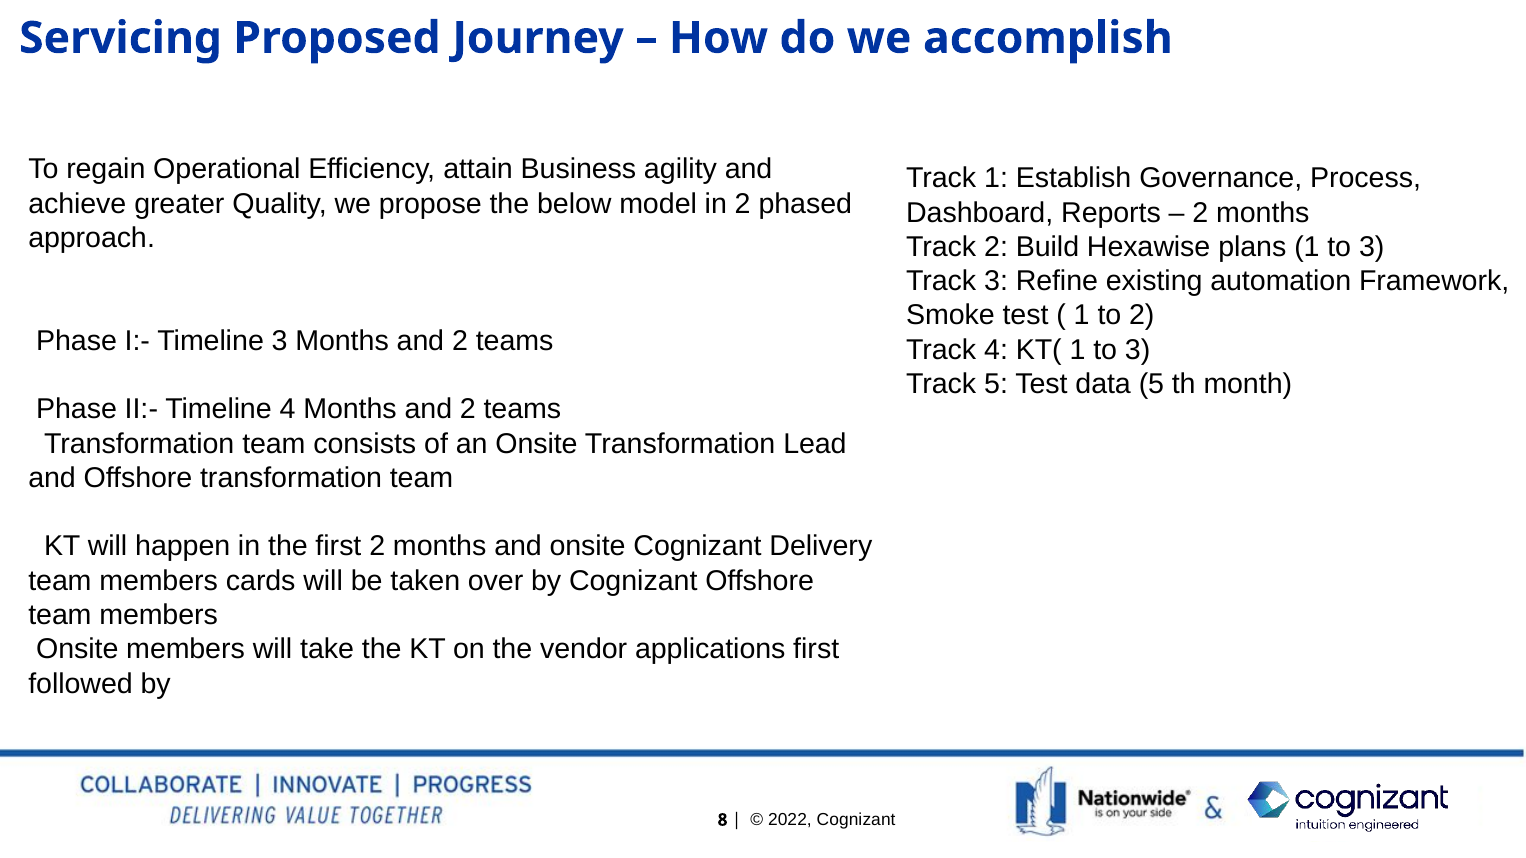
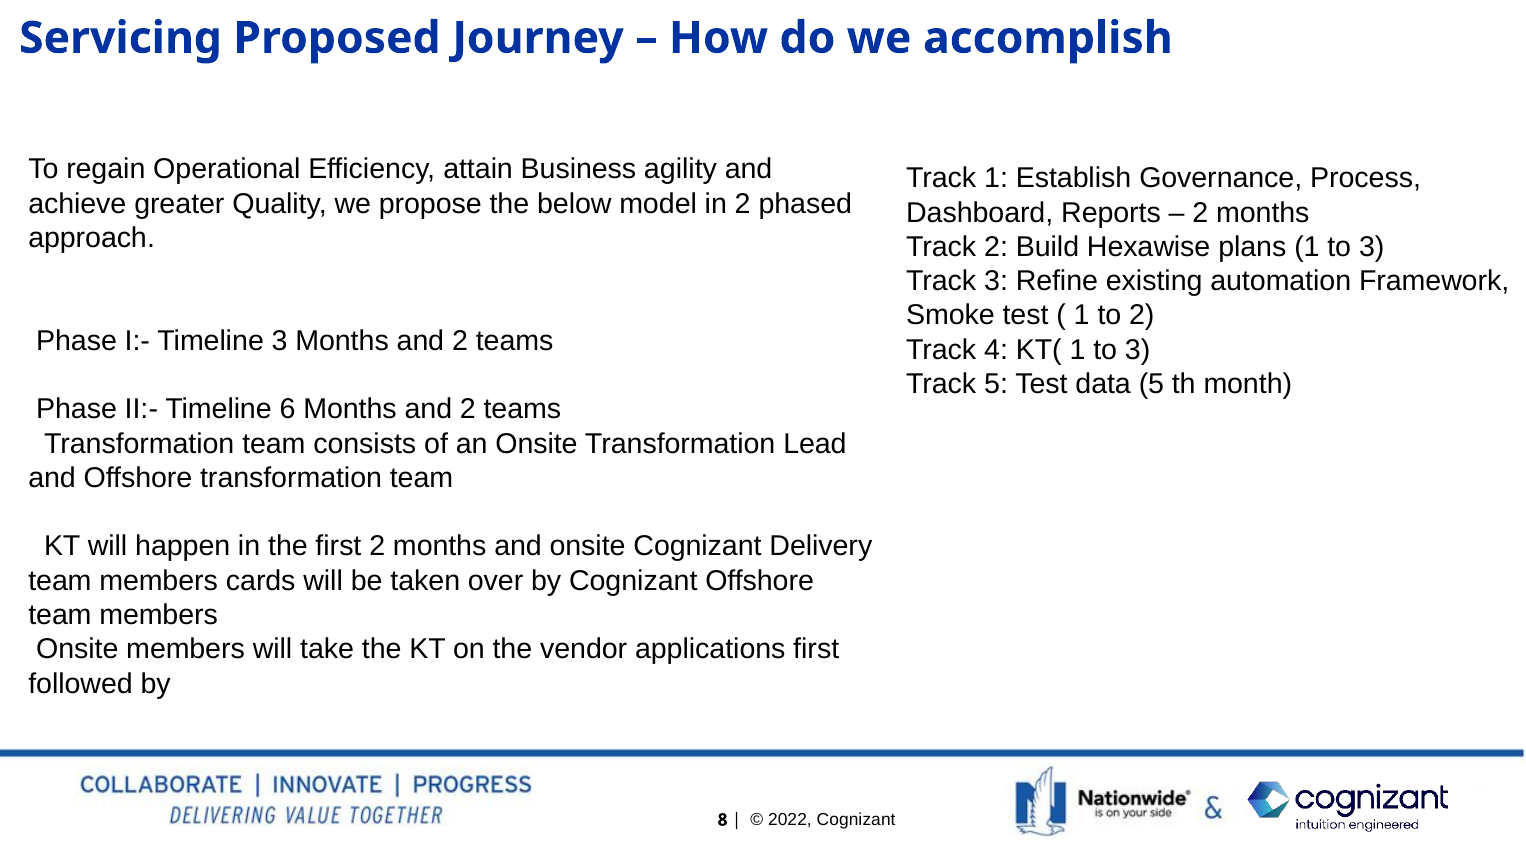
Timeline 4: 4 -> 6 (288, 410)
